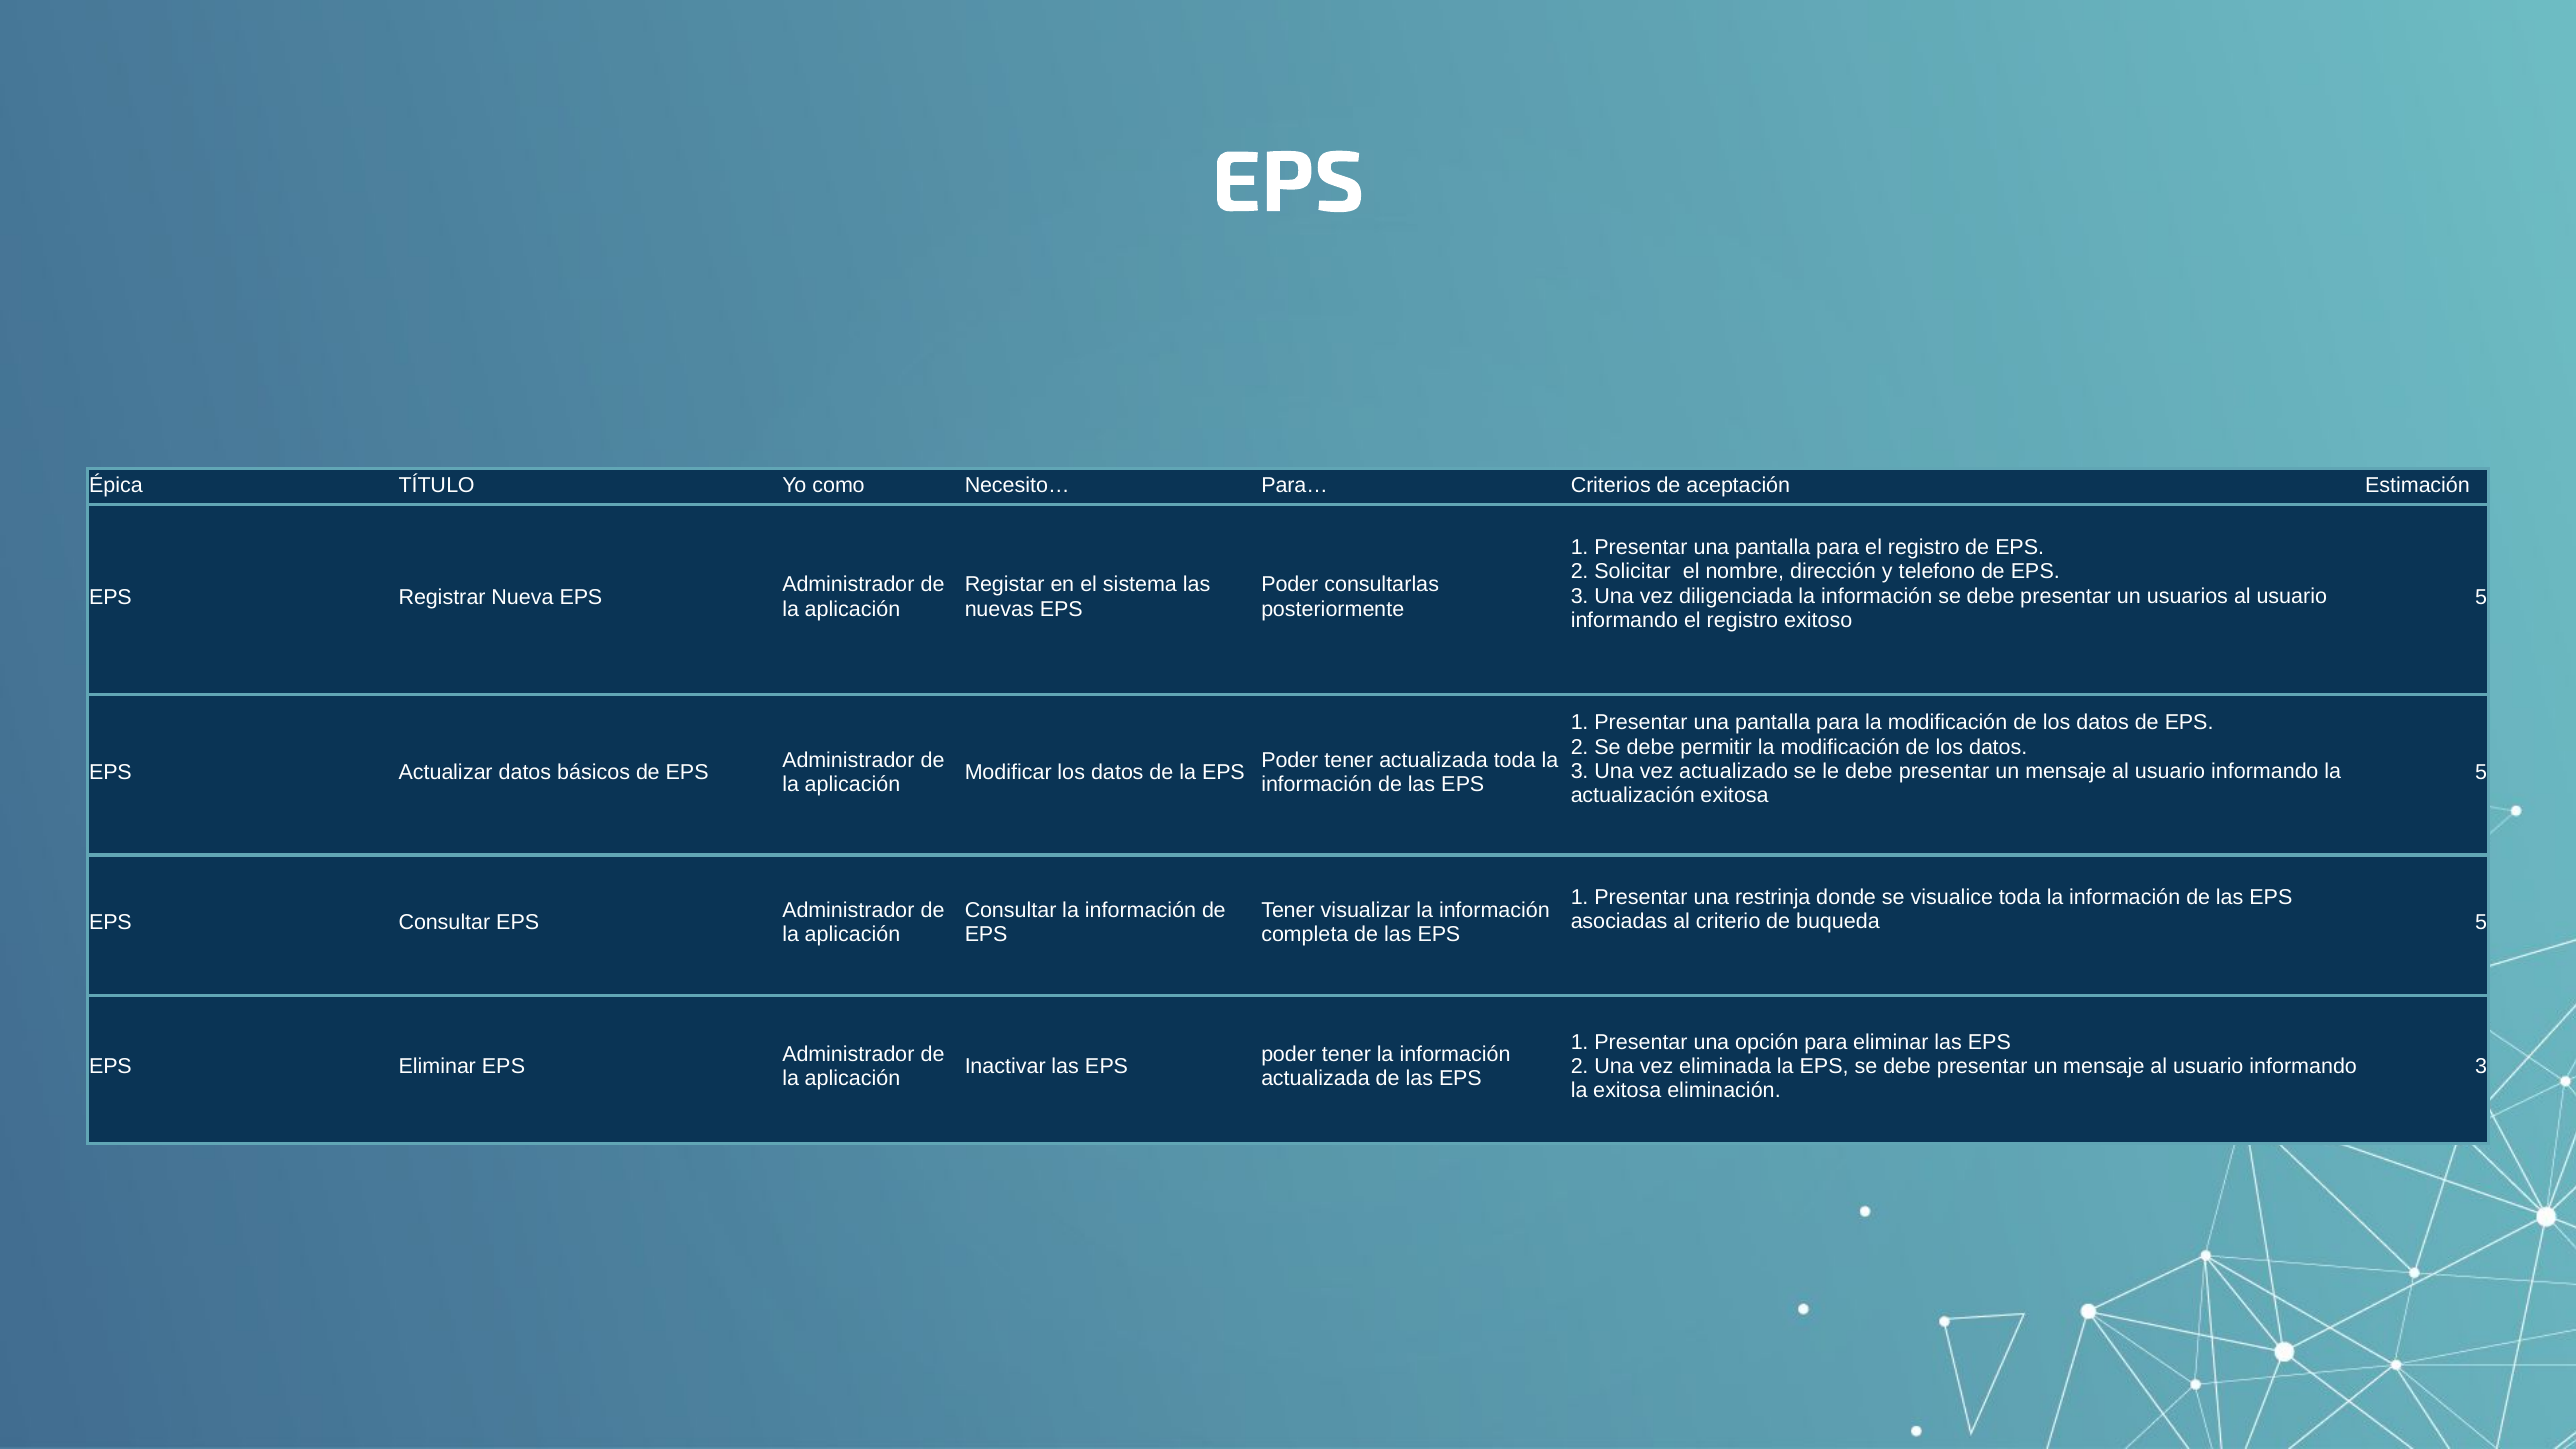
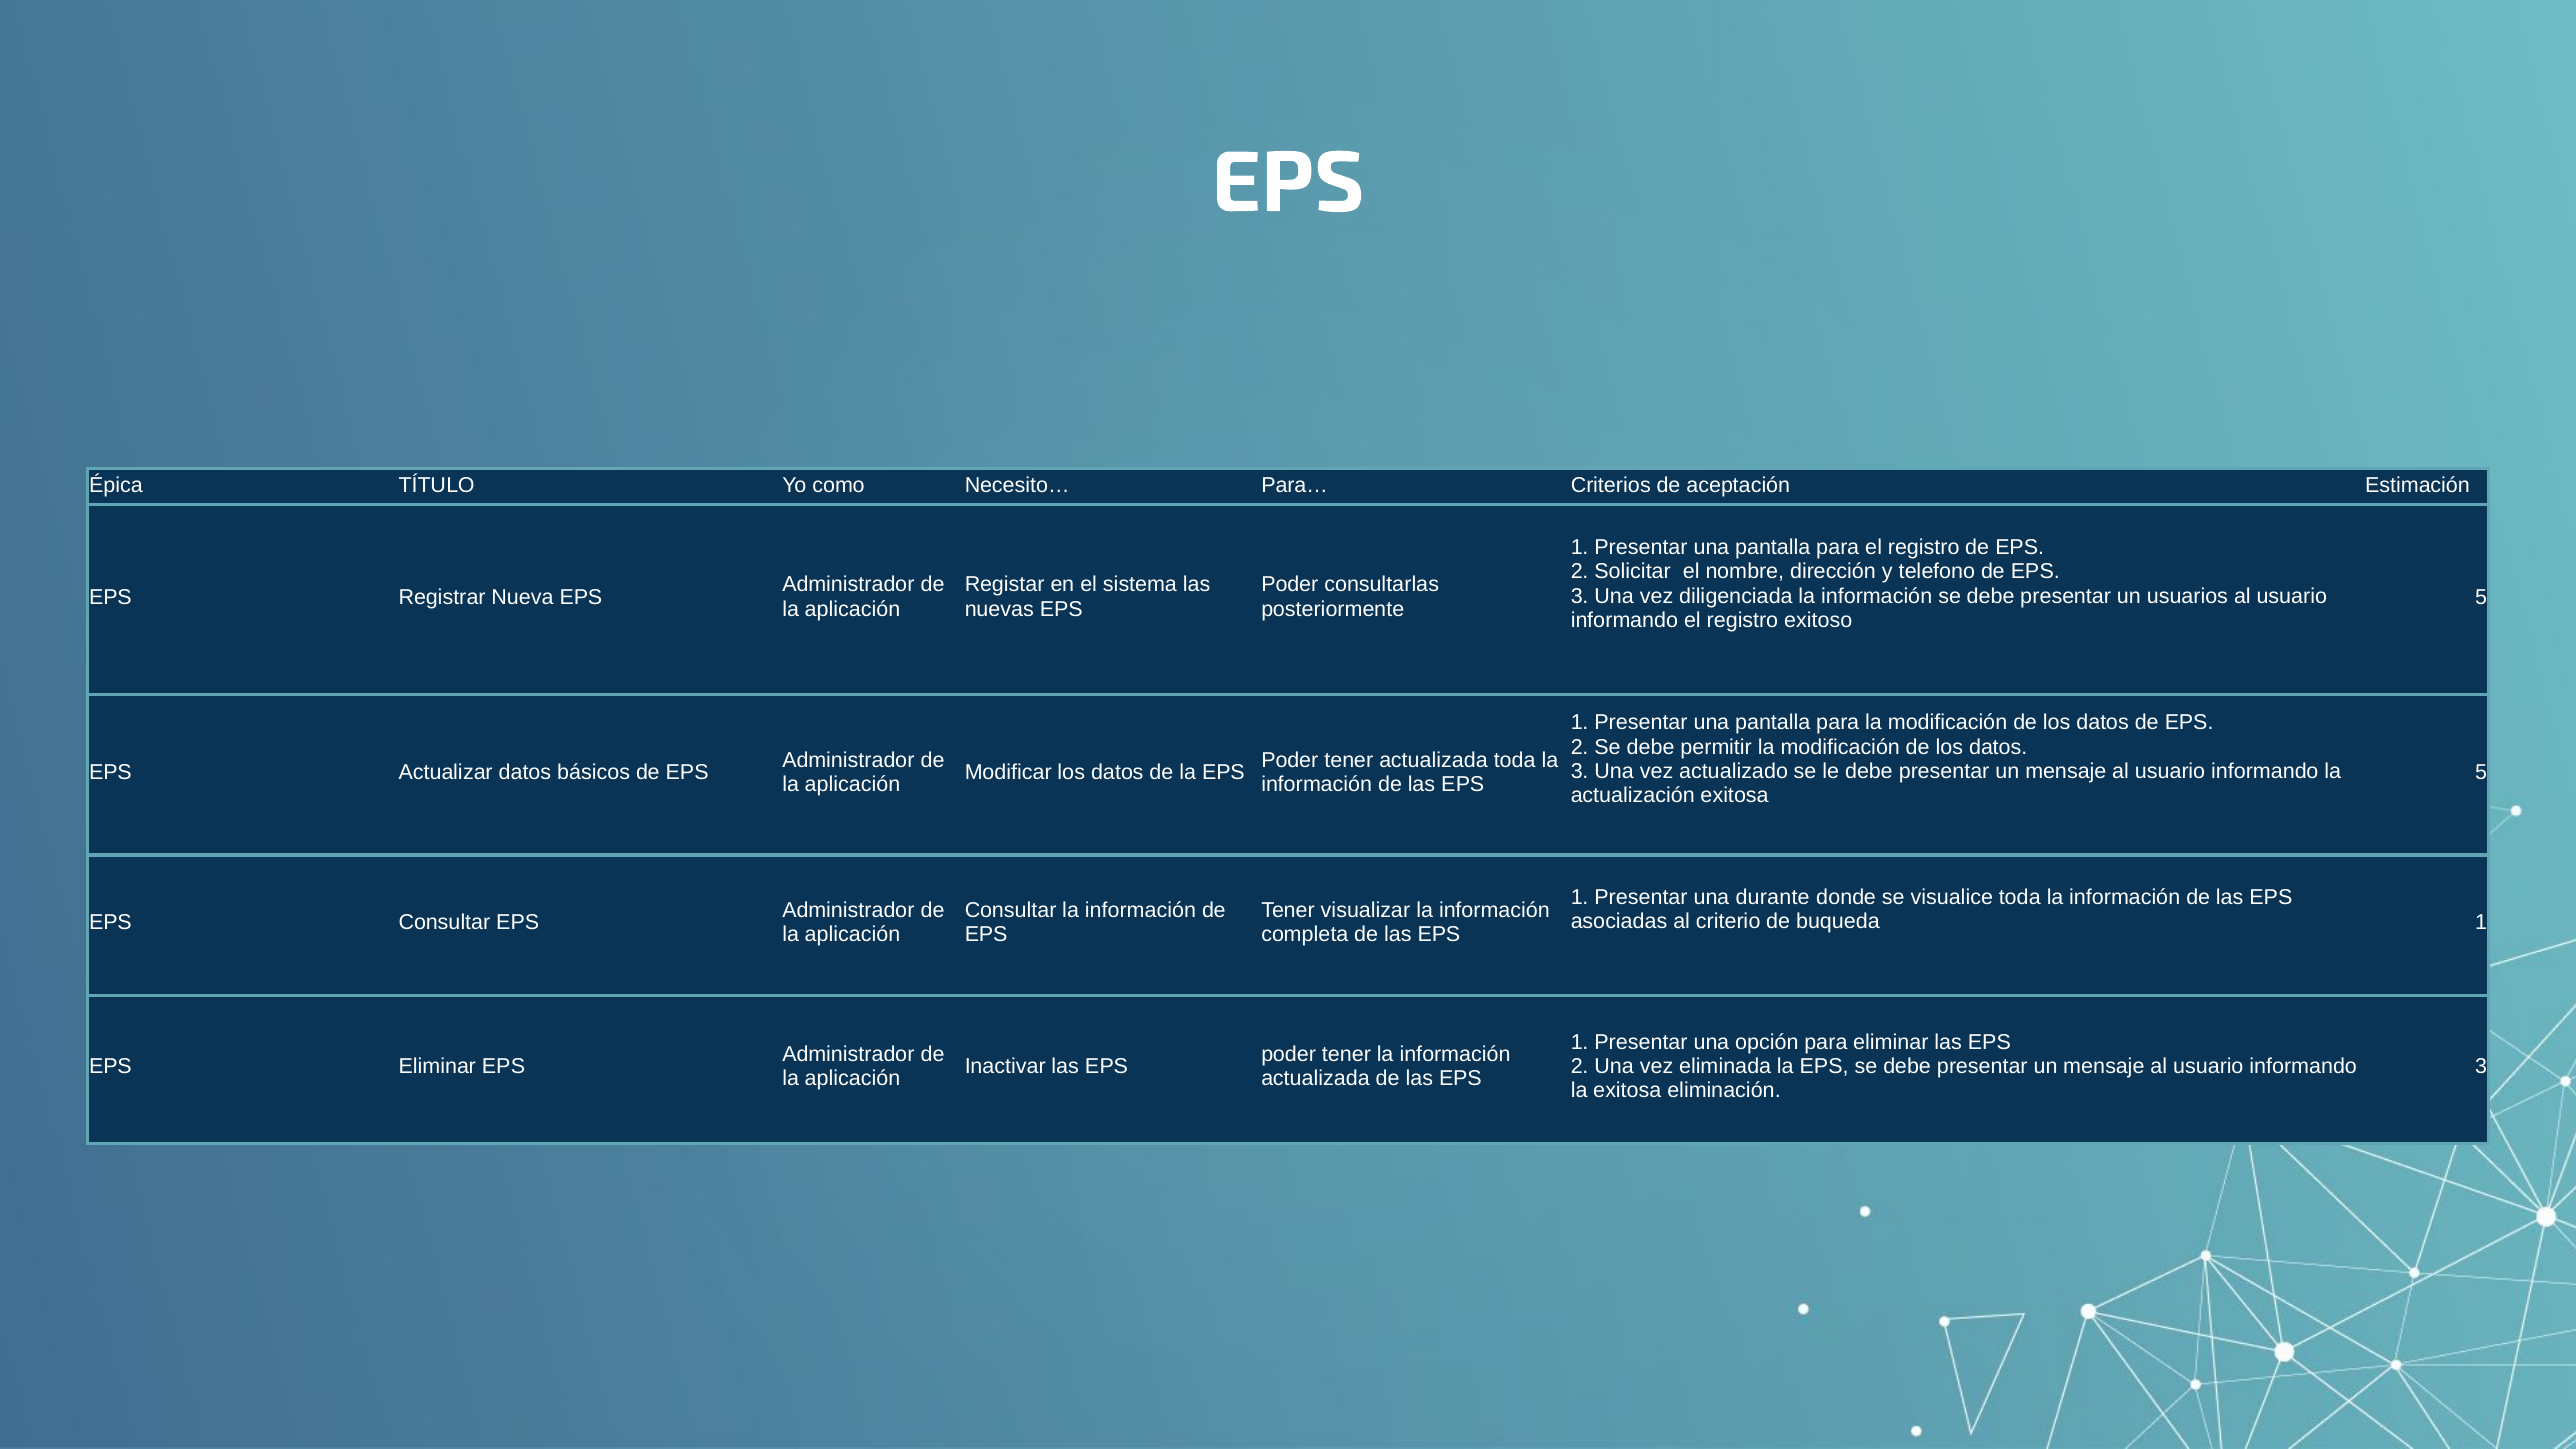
restrinja: restrinja -> durante (1773, 897)
buqueda 5: 5 -> 1 (2481, 922)
